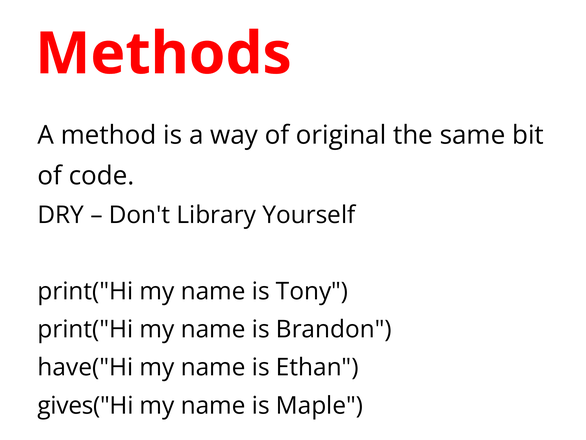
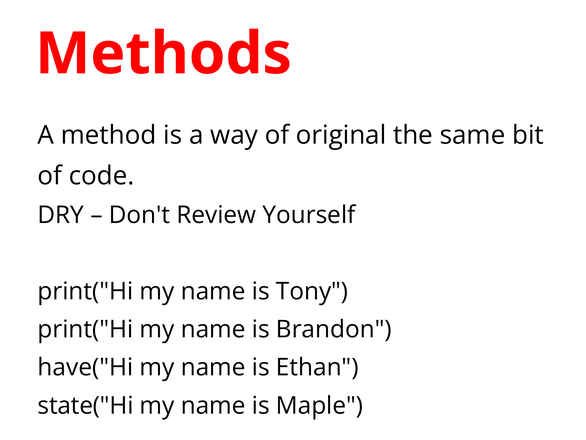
Library: Library -> Review (216, 215)
gives("Hi: gives("Hi -> state("Hi (86, 405)
